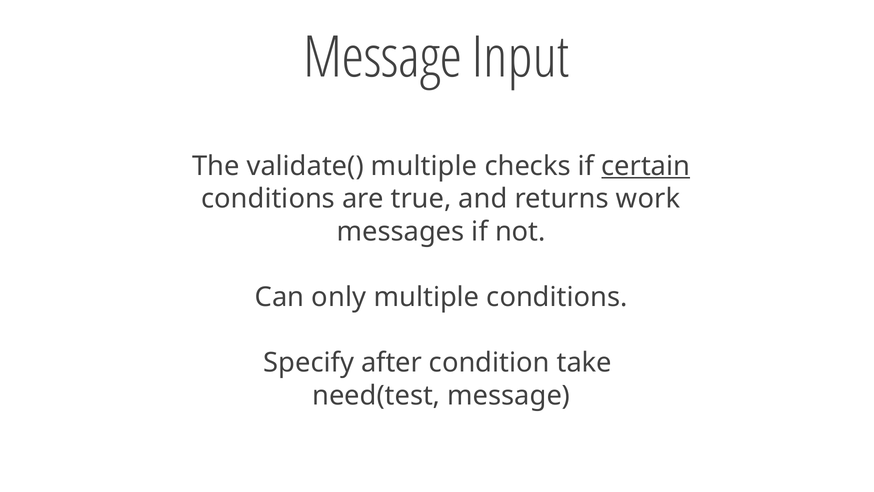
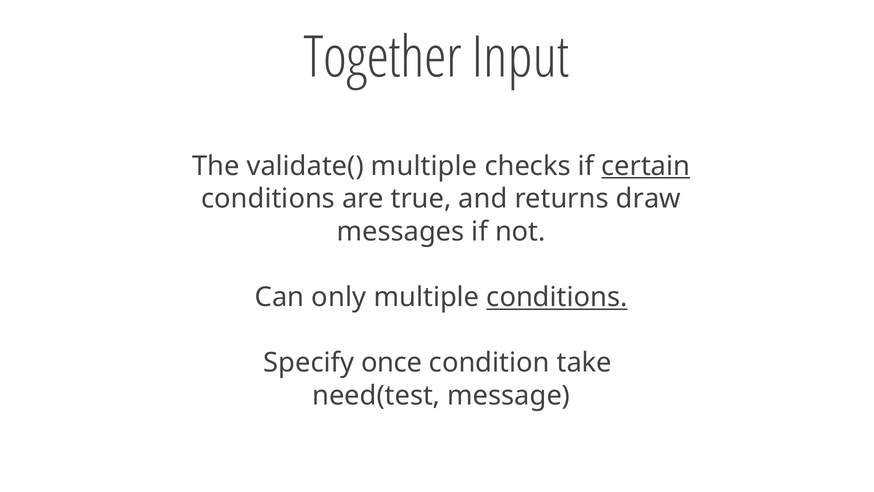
Message: Message -> Together (383, 58)
work: work -> draw (648, 199)
conditions underline: none -> present (557, 297)
after: after -> once (392, 363)
